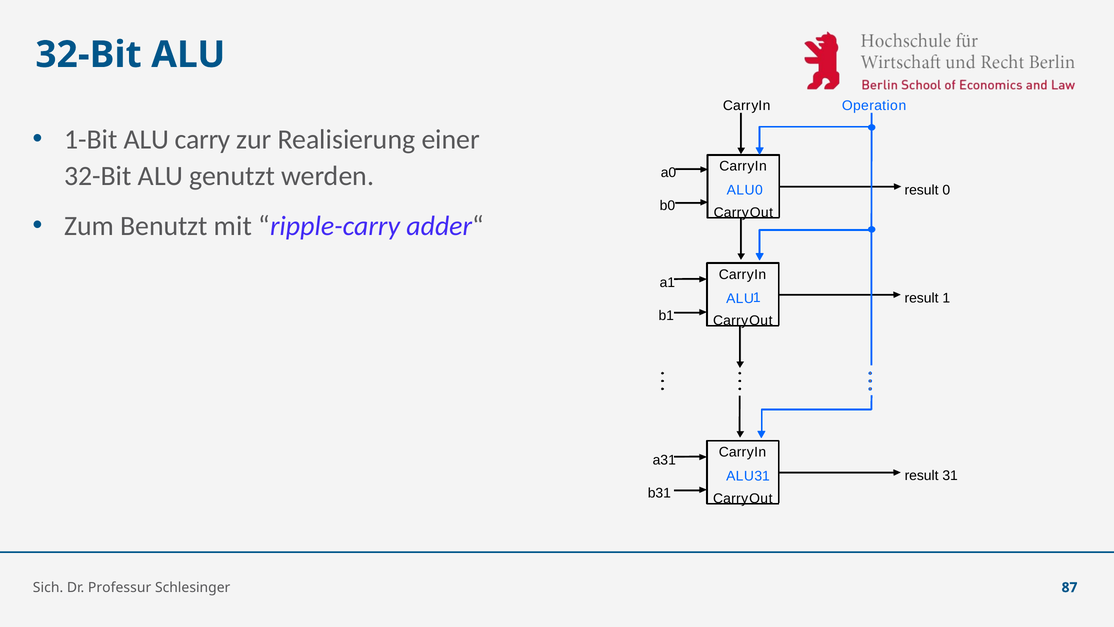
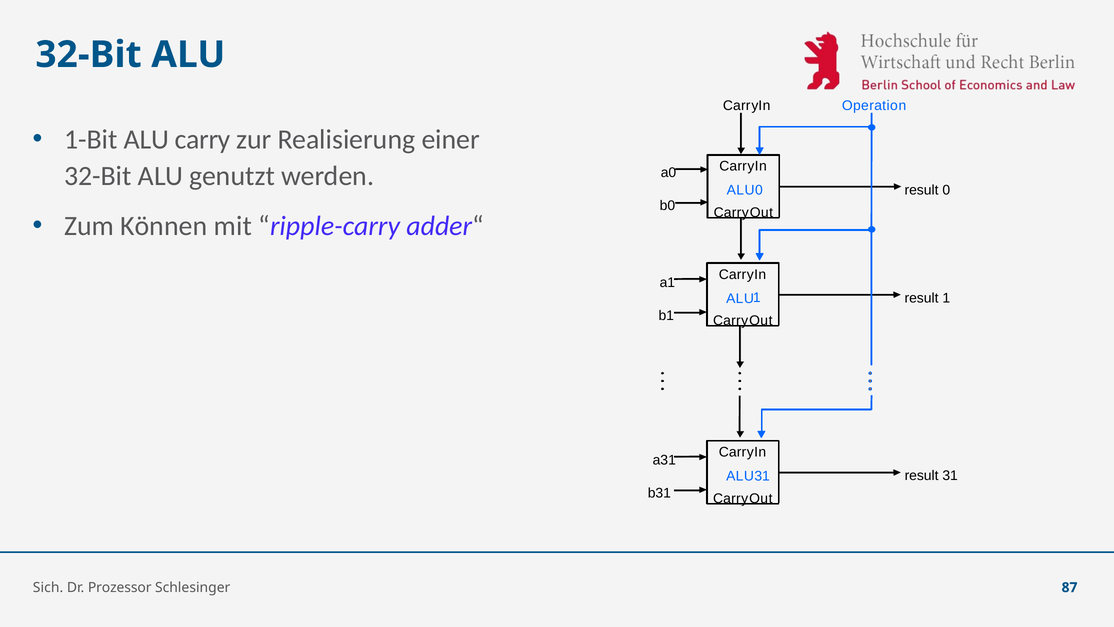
Benutzt: Benutzt -> Können (164, 226)
Professur: Professur -> Prozessor (120, 587)
